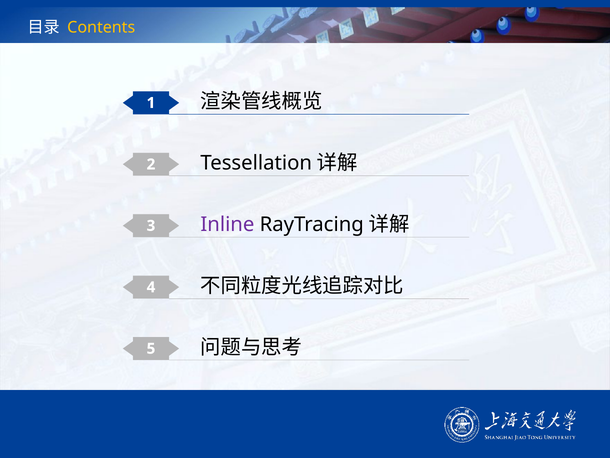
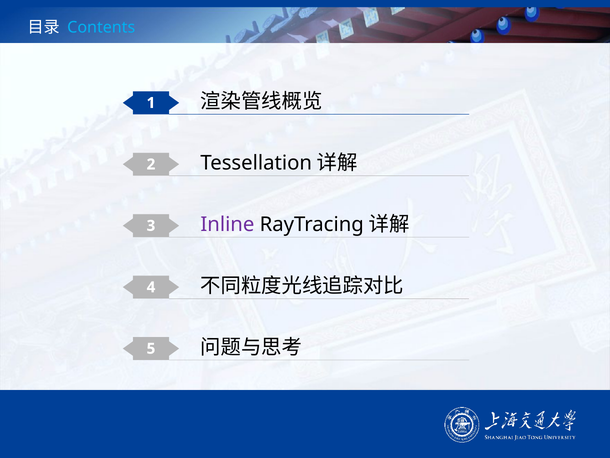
Contents colour: yellow -> light blue (101, 27)
